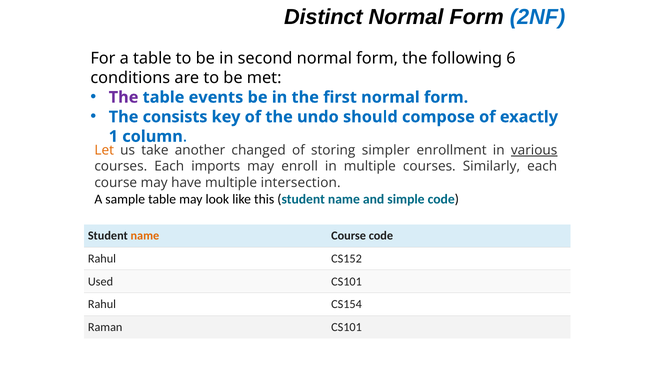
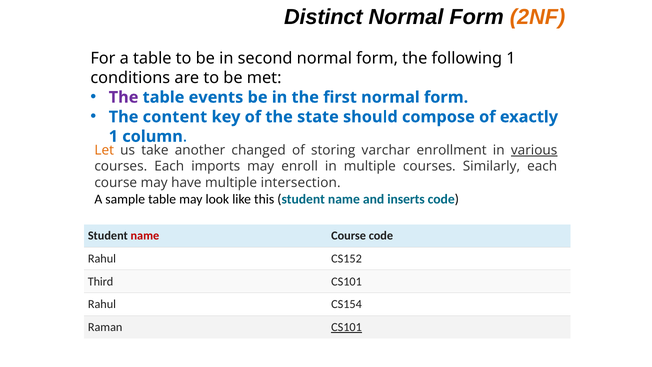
2NF colour: blue -> orange (538, 17)
following 6: 6 -> 1 (511, 58)
consists: consists -> content (175, 117)
undo: undo -> state (318, 117)
simpler: simpler -> varchar (386, 150)
simple: simple -> inserts (406, 199)
name colour: orange -> red (145, 236)
Used: Used -> Third (101, 281)
CS101 underline: none -> present (347, 327)
